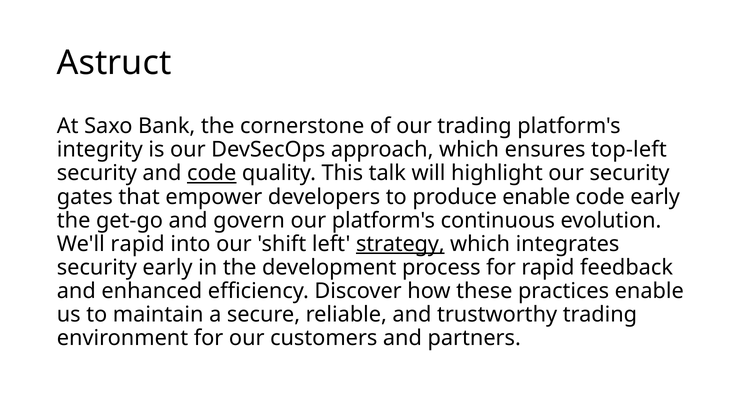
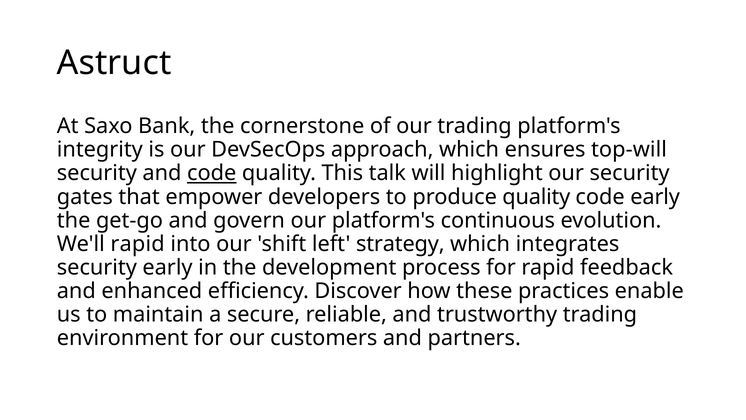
top-left: top-left -> top-will (629, 150)
produce enable: enable -> quality (536, 197)
strategy underline: present -> none (400, 244)
